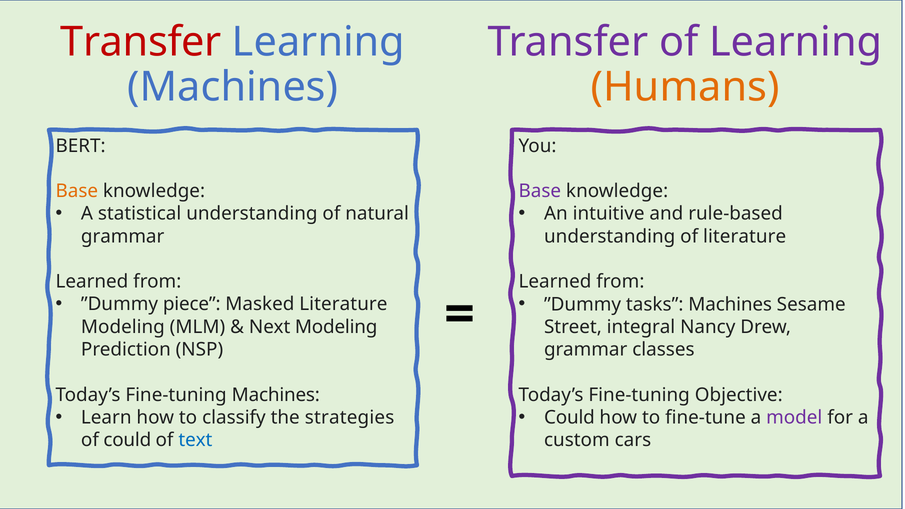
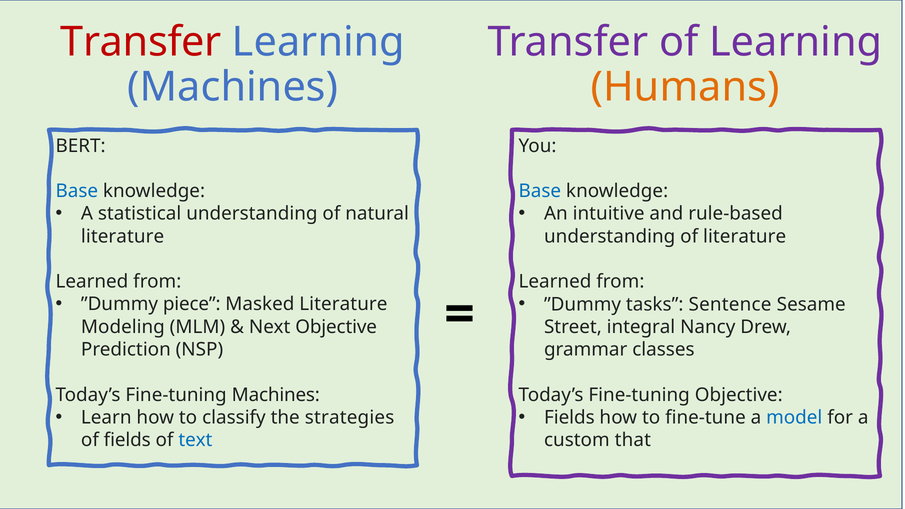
Base colour: orange -> blue (77, 191)
Base colour: purple -> blue (540, 191)
grammar: grammar -> literature (123, 236)
tasks Machines: Machines -> Sentence (730, 304)
Next Modeling: Modeling -> Objective (336, 327)
Could: Could -> Fields (569, 417)
model colour: purple -> blue (794, 417)
of could: could -> fields (127, 440)
cars: cars -> that (633, 440)
